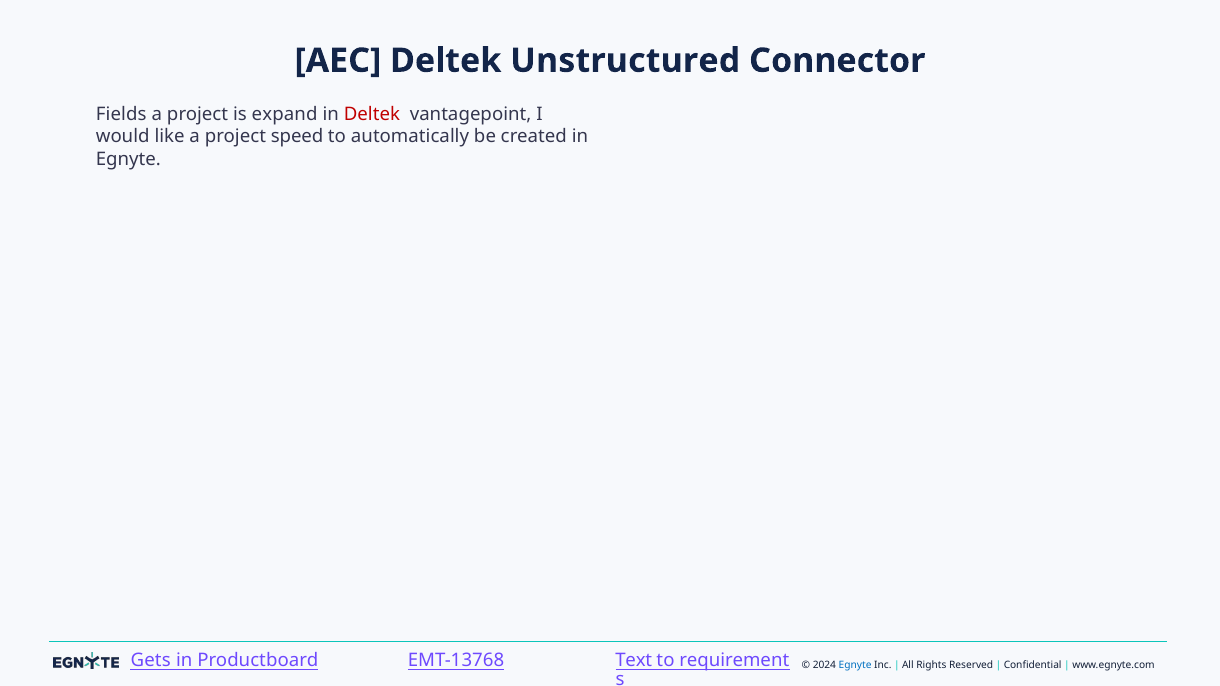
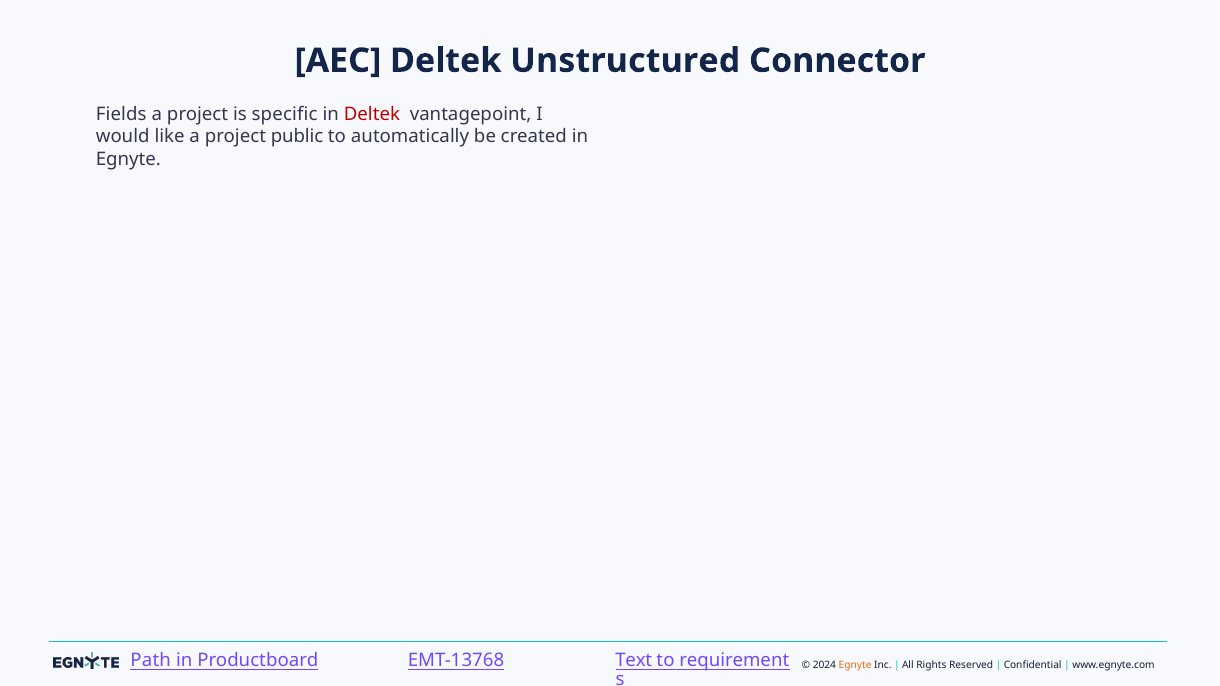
expand: expand -> specific (285, 114)
speed: speed -> public (297, 137)
Gets: Gets -> Path (151, 661)
Egnyte colour: blue -> orange (855, 665)
